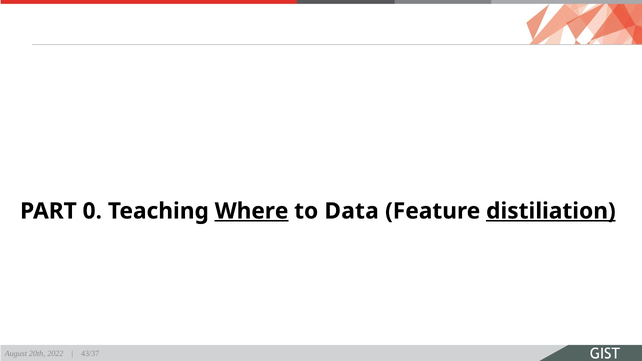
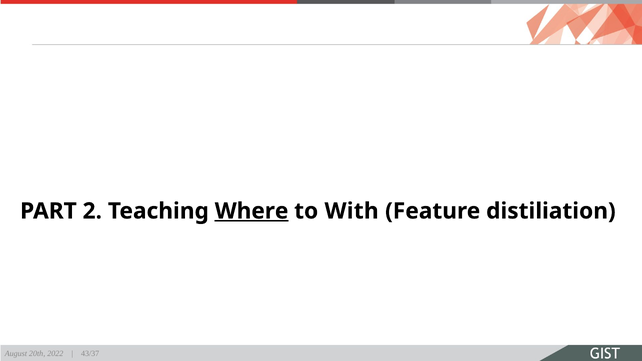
0: 0 -> 2 (92, 211)
Data: Data -> With (352, 211)
distiliation underline: present -> none (551, 211)
